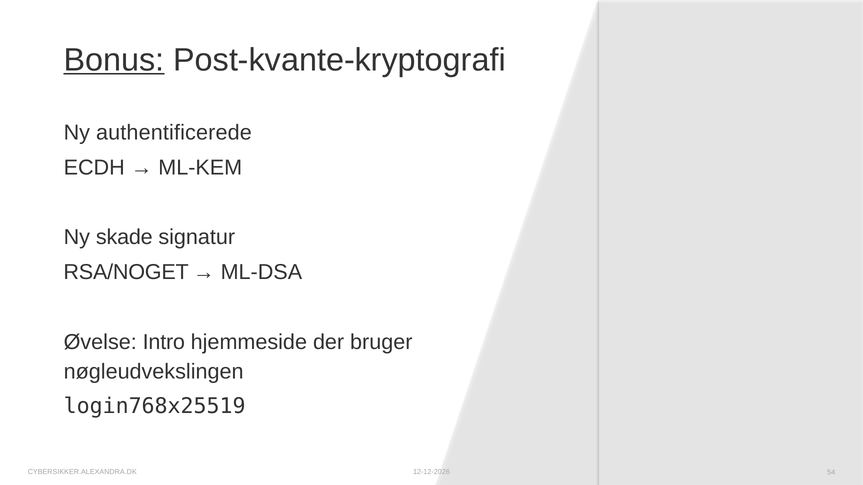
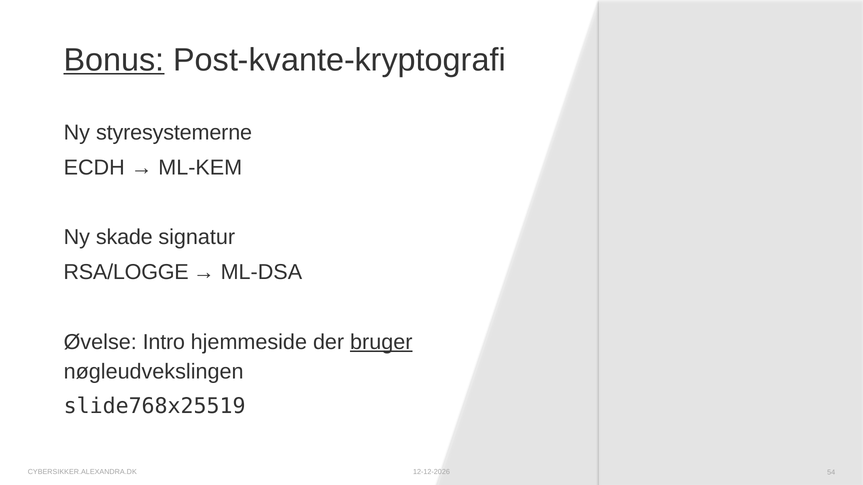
authentificerede: authentificerede -> styresystemerne (174, 133)
RSA/NOGET: RSA/NOGET -> RSA/LOGGE (126, 272)
bruger underline: none -> present (381, 342)
login768x25519: login768x25519 -> slide768x25519 (155, 407)
